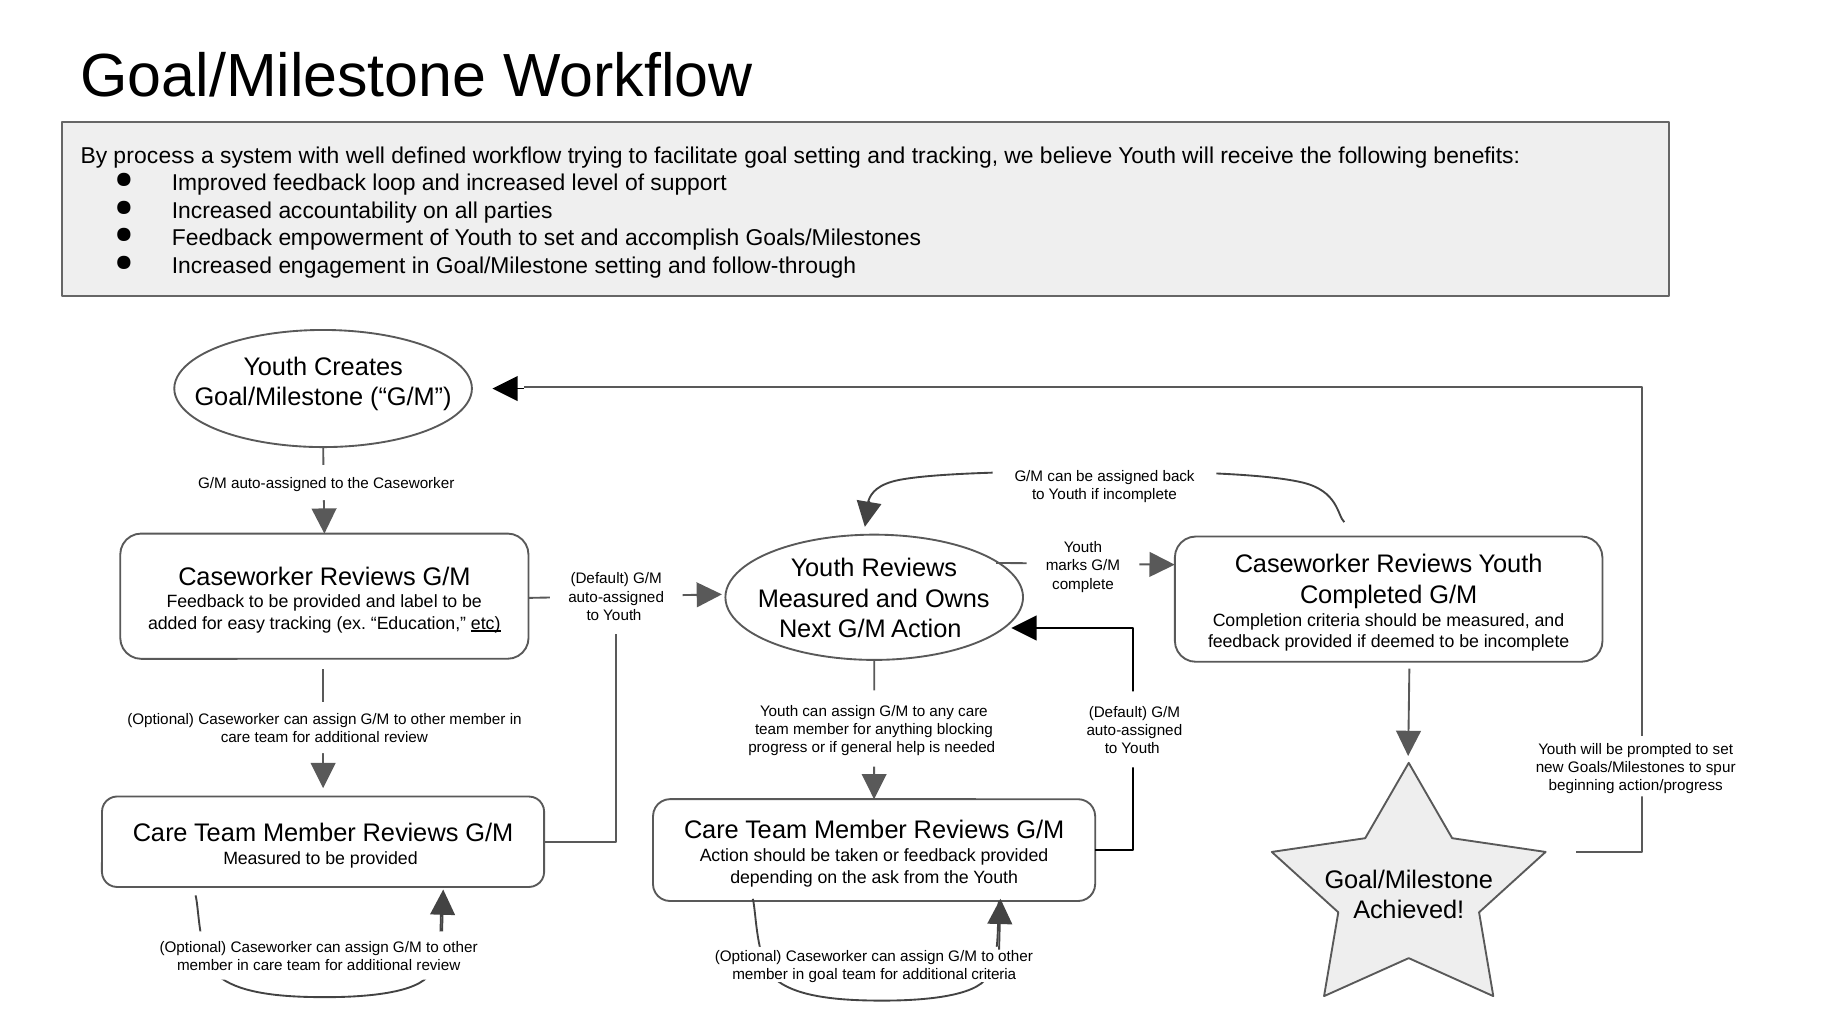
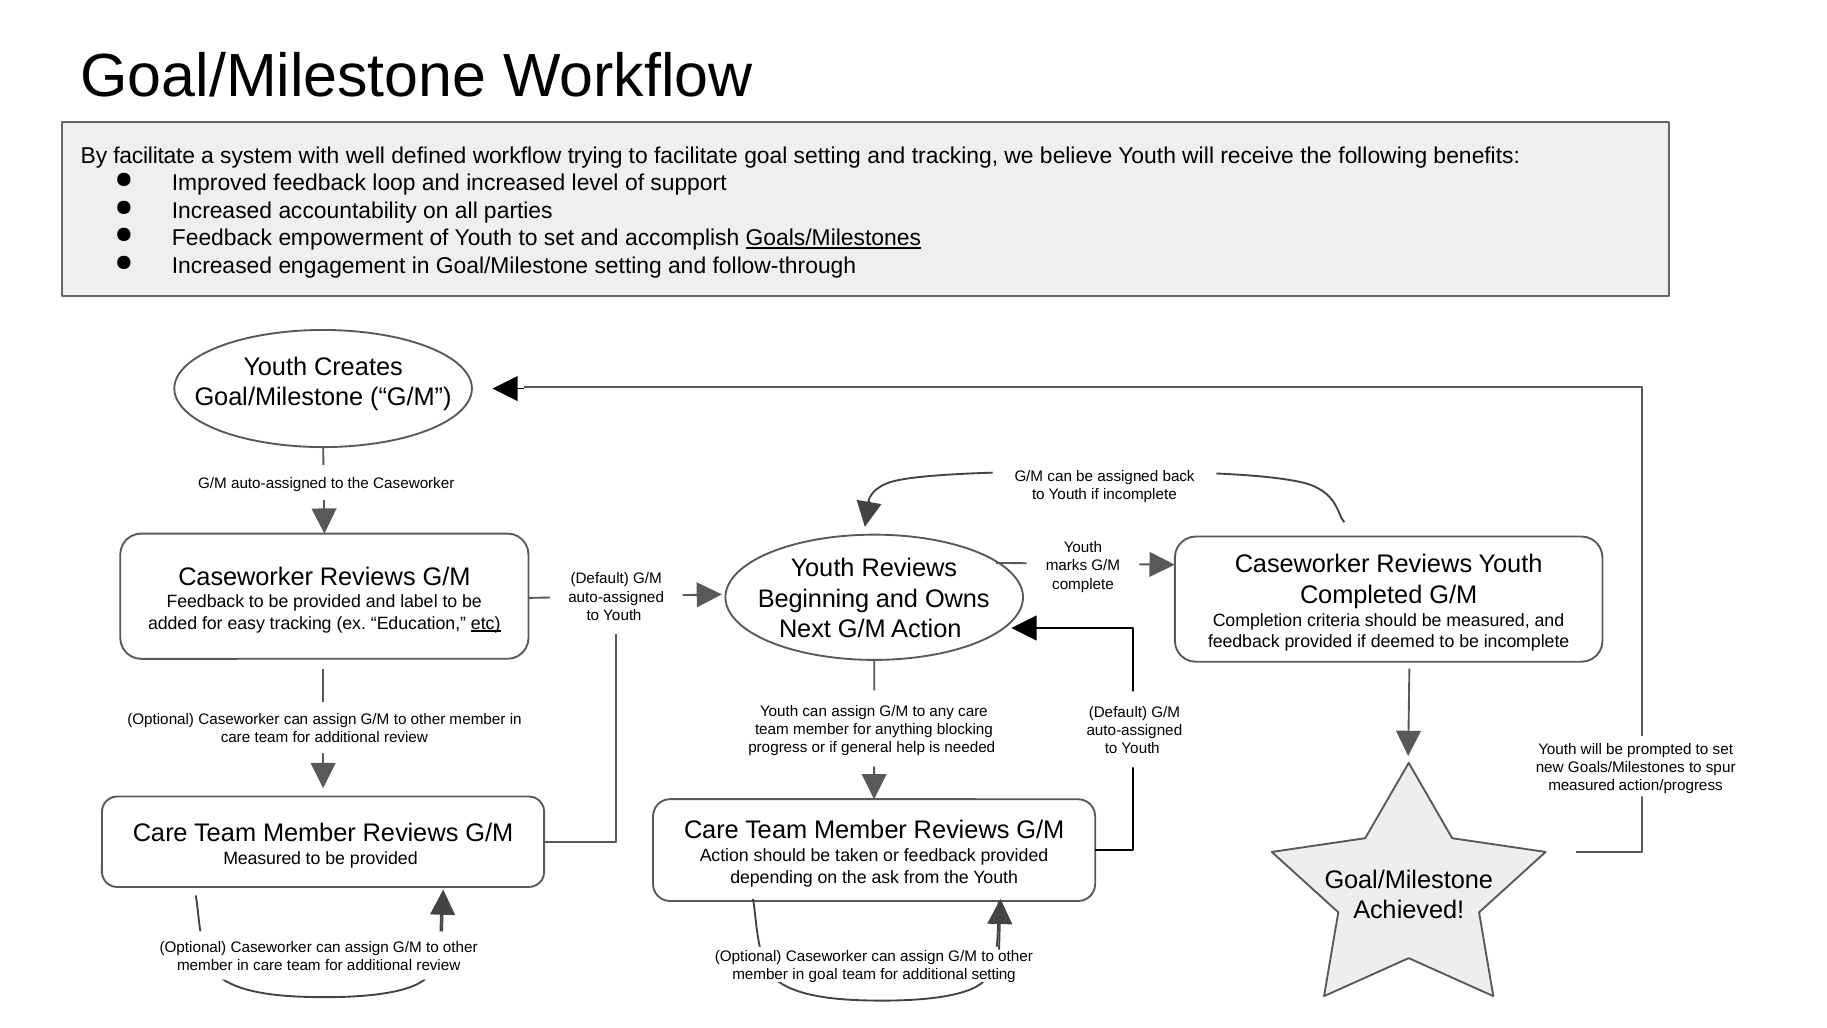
By process: process -> facilitate (154, 156)
Goals/Milestones underline: none -> present (833, 238)
Measured: Measured -> Beginning (814, 599)
beginning: beginning -> measured (1582, 785)
additional criteria: criteria -> setting (994, 974)
